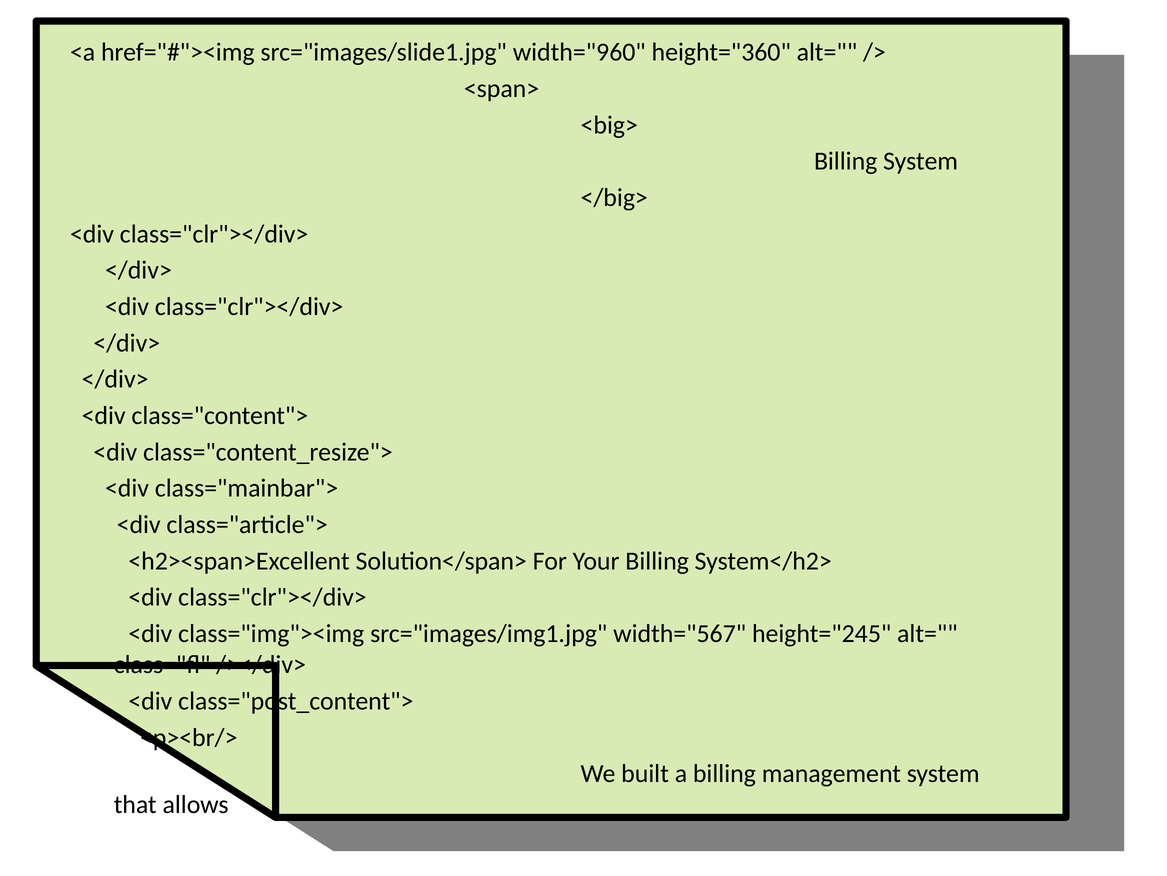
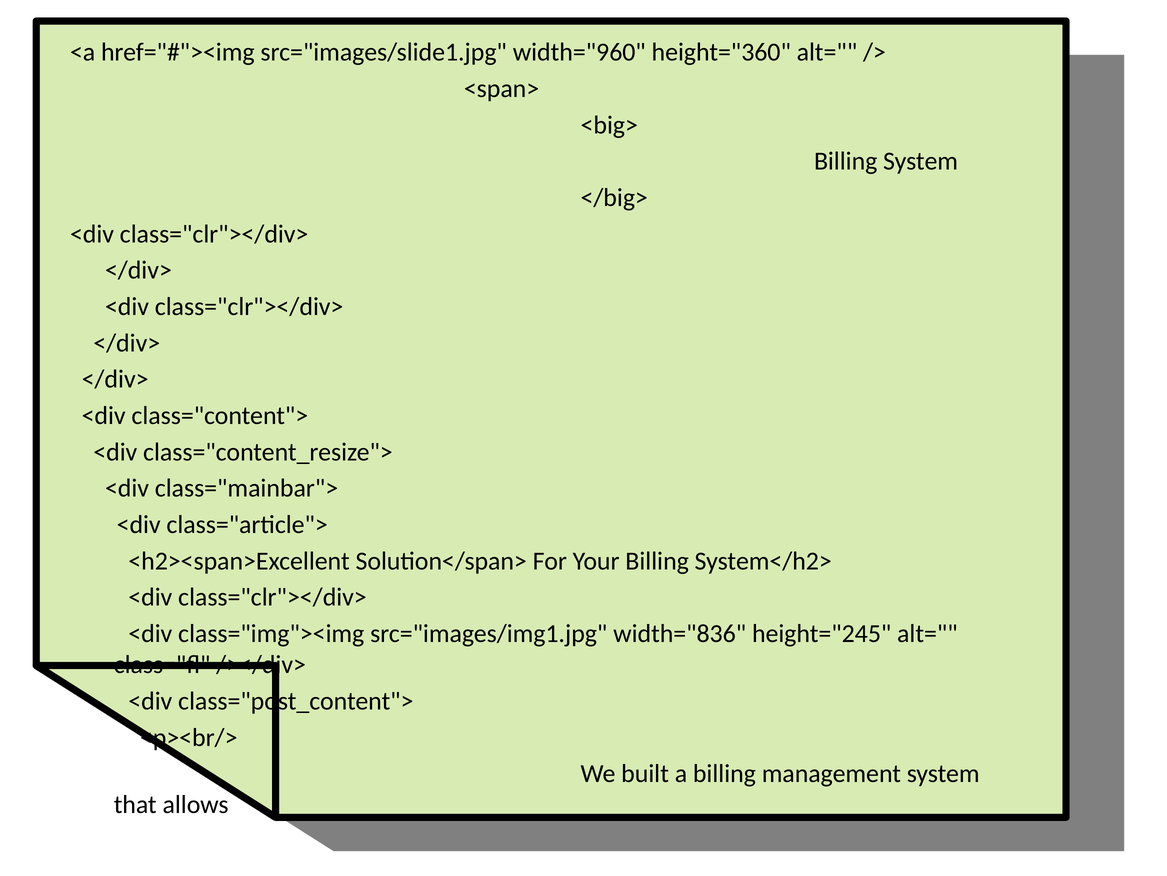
width="567: width="567 -> width="836 (680, 633)
